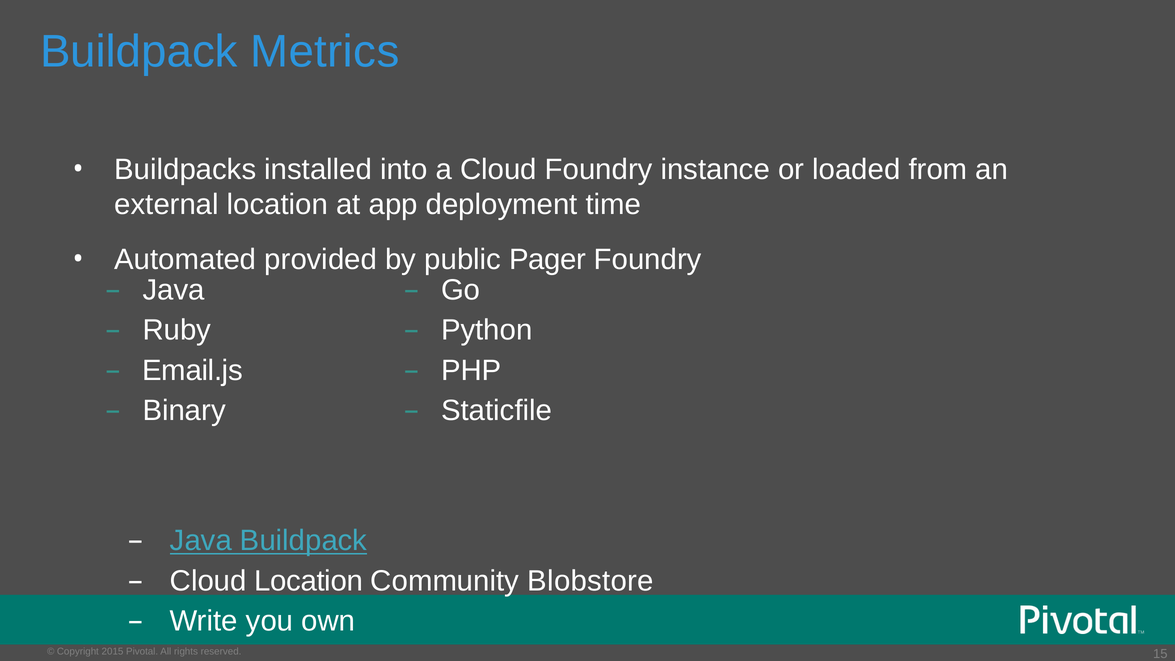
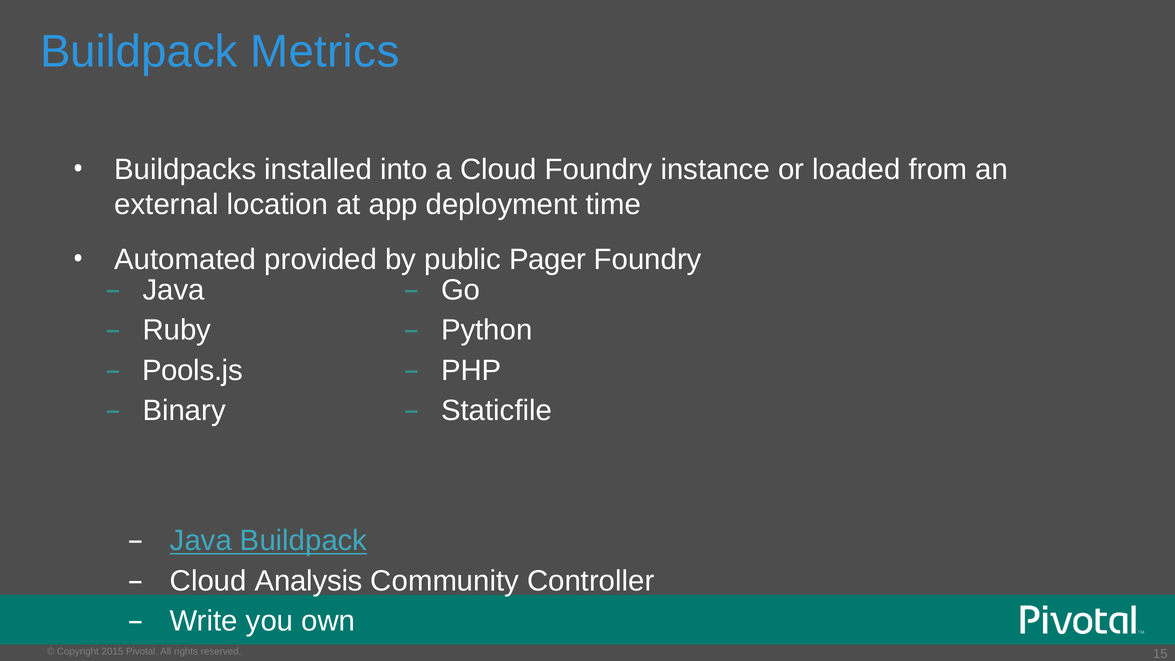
Email.js: Email.js -> Pools.js (192, 370)
Cloud Location: Location -> Analysis (309, 581)
Blobstore: Blobstore -> Controller (591, 581)
